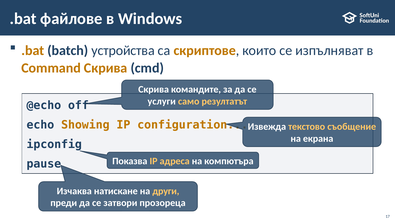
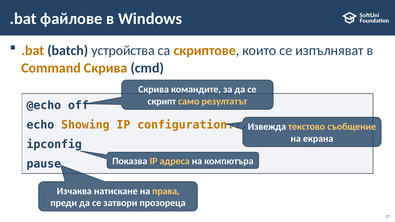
услуги: услуги -> скрипт (162, 101)
други: други -> права (166, 191)
